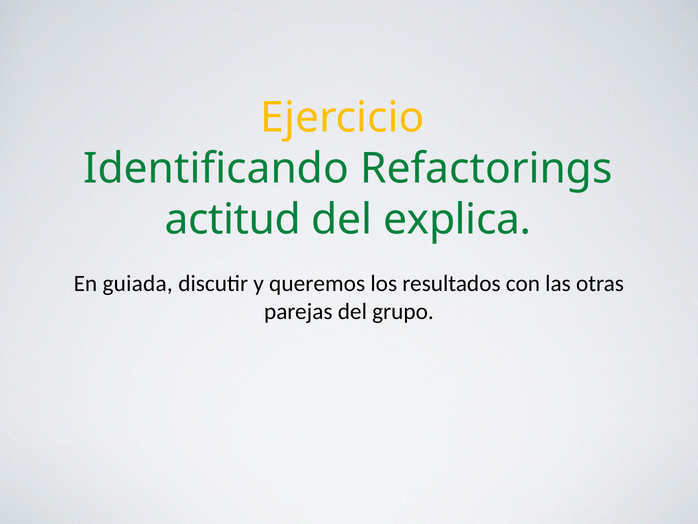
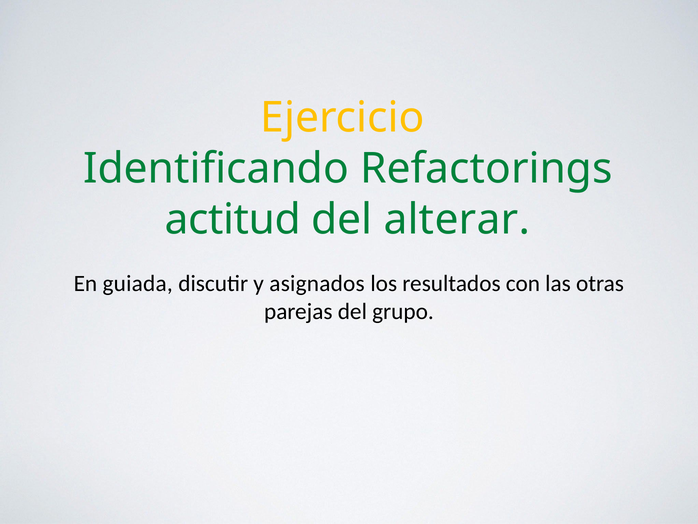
explica: explica -> alterar (457, 220)
queremos: queremos -> asignados (317, 283)
